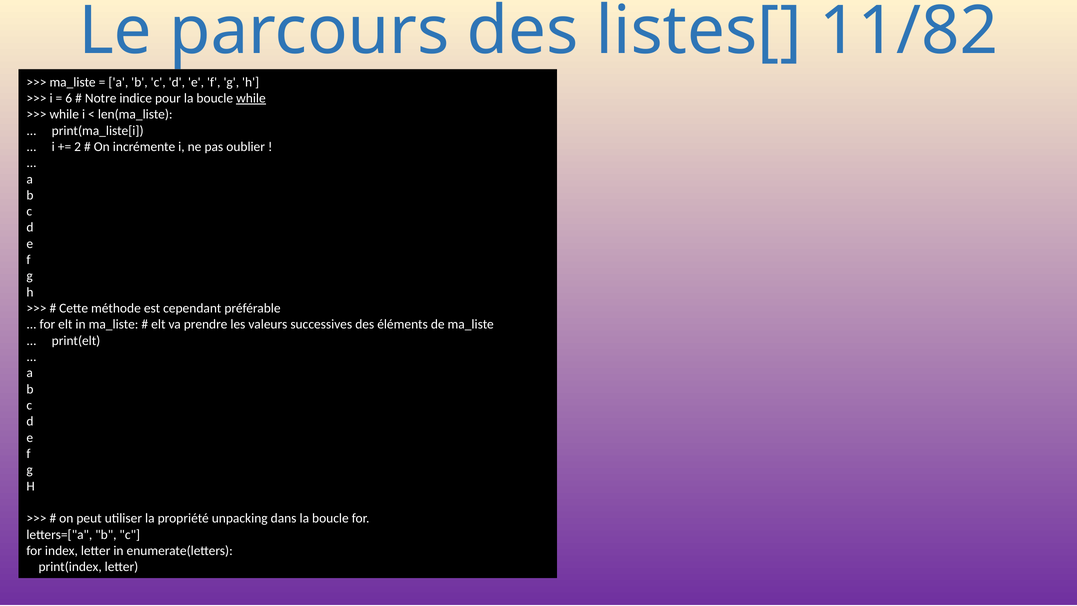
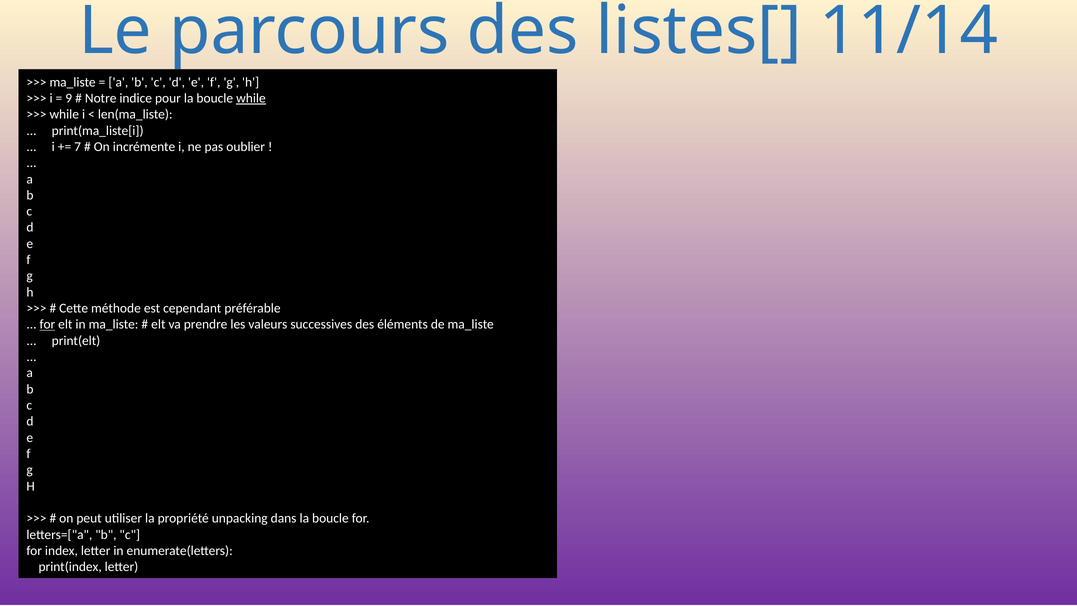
11/82: 11/82 -> 11/14 (909, 31)
6: 6 -> 9 (69, 98)
2: 2 -> 7 (78, 147)
for underline: none -> present (47, 324)
